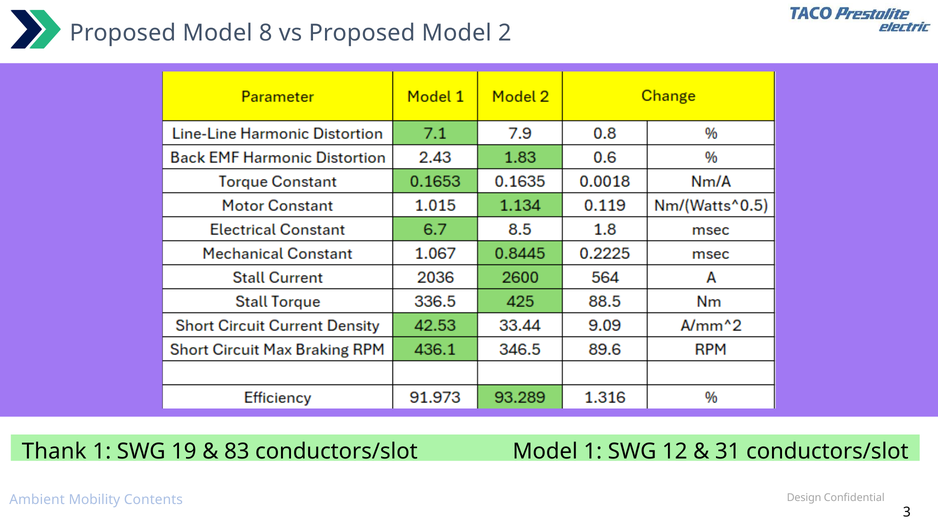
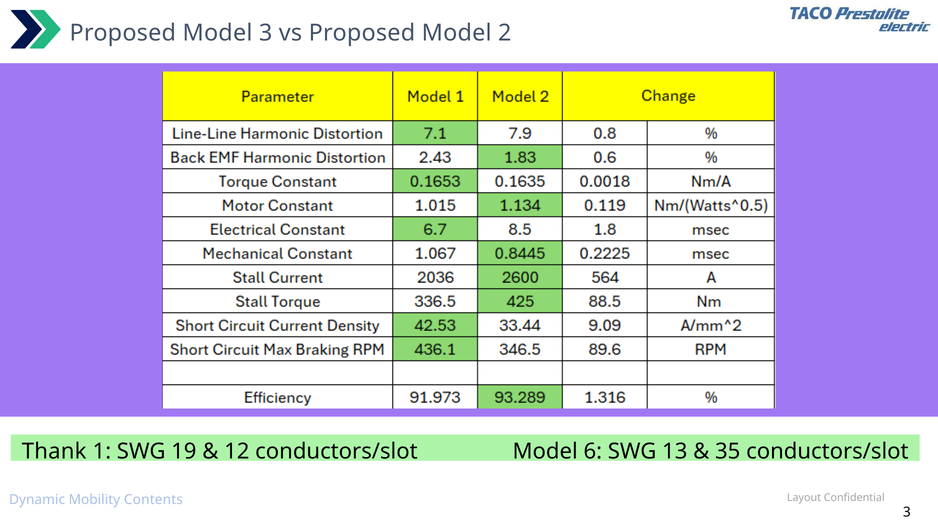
Model 8: 8 -> 3 (266, 33)
83: 83 -> 12 (237, 451)
Model 1: 1 -> 6 (593, 451)
12: 12 -> 13 (675, 451)
31: 31 -> 35 (728, 451)
Design: Design -> Layout (804, 498)
Ambient: Ambient -> Dynamic (37, 500)
